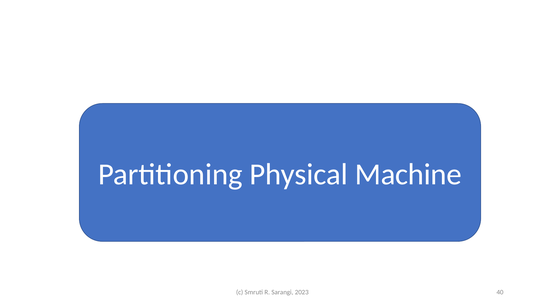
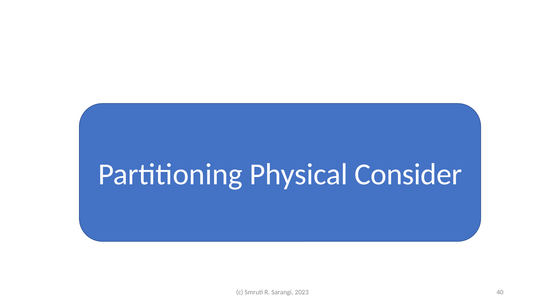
Machine: Machine -> Consider (408, 175)
